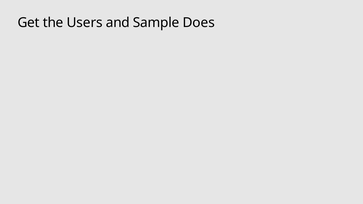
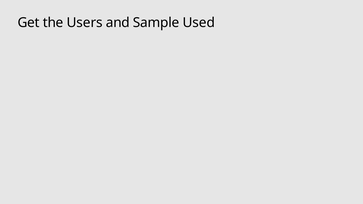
Does: Does -> Used (199, 23)
